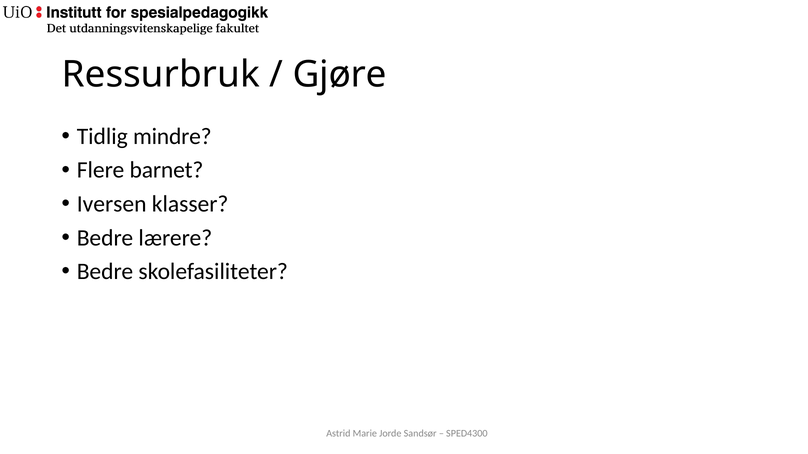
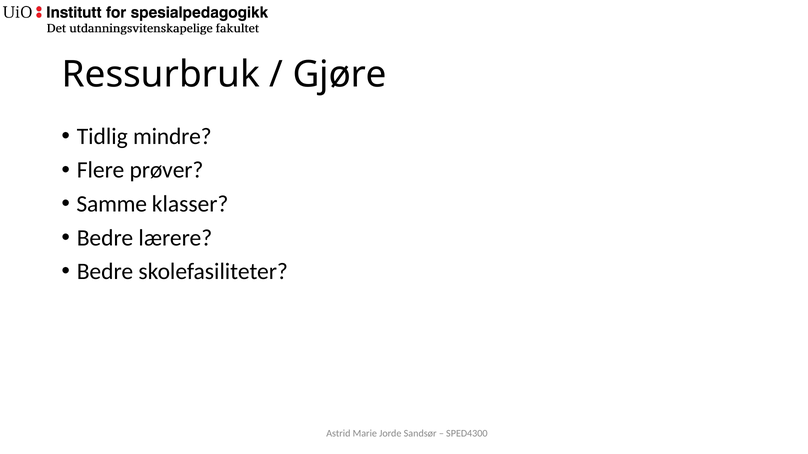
barnet: barnet -> prøver (166, 170)
Iversen: Iversen -> Samme (112, 204)
